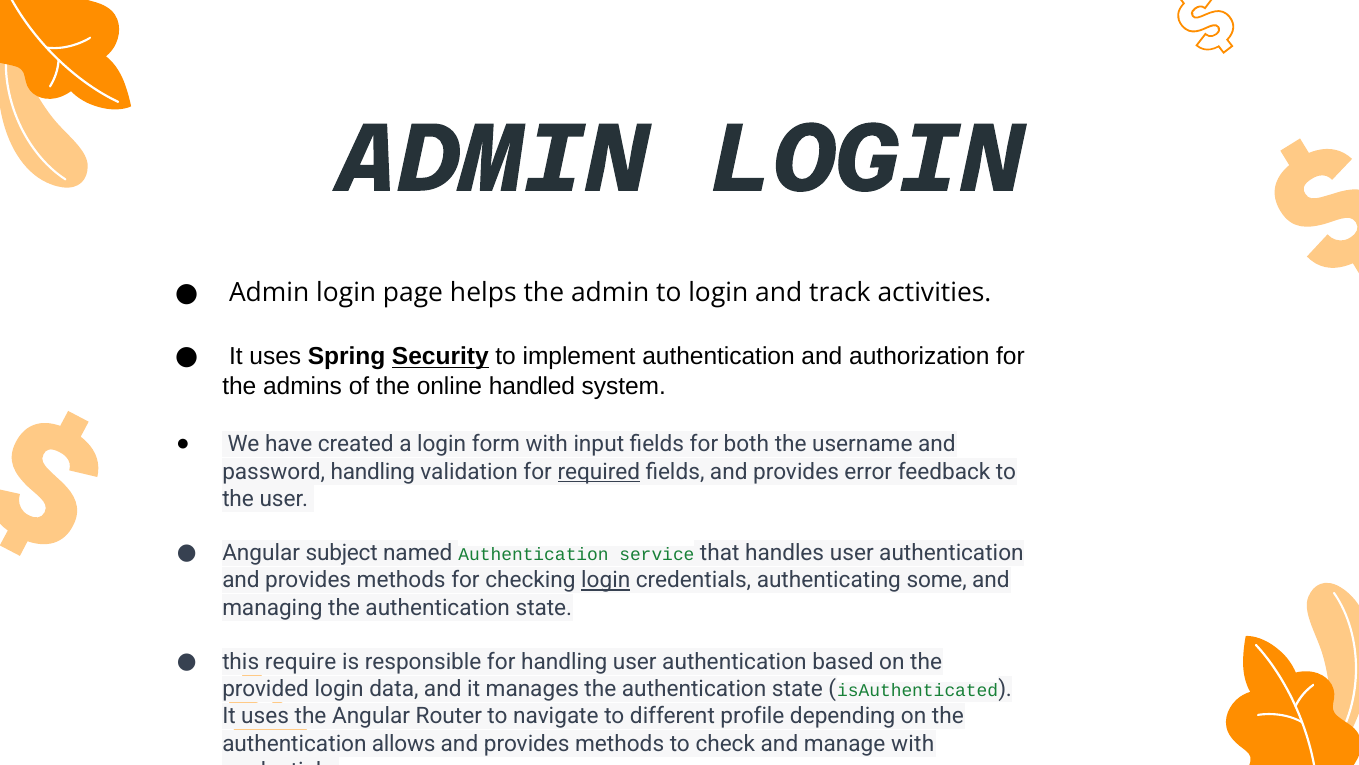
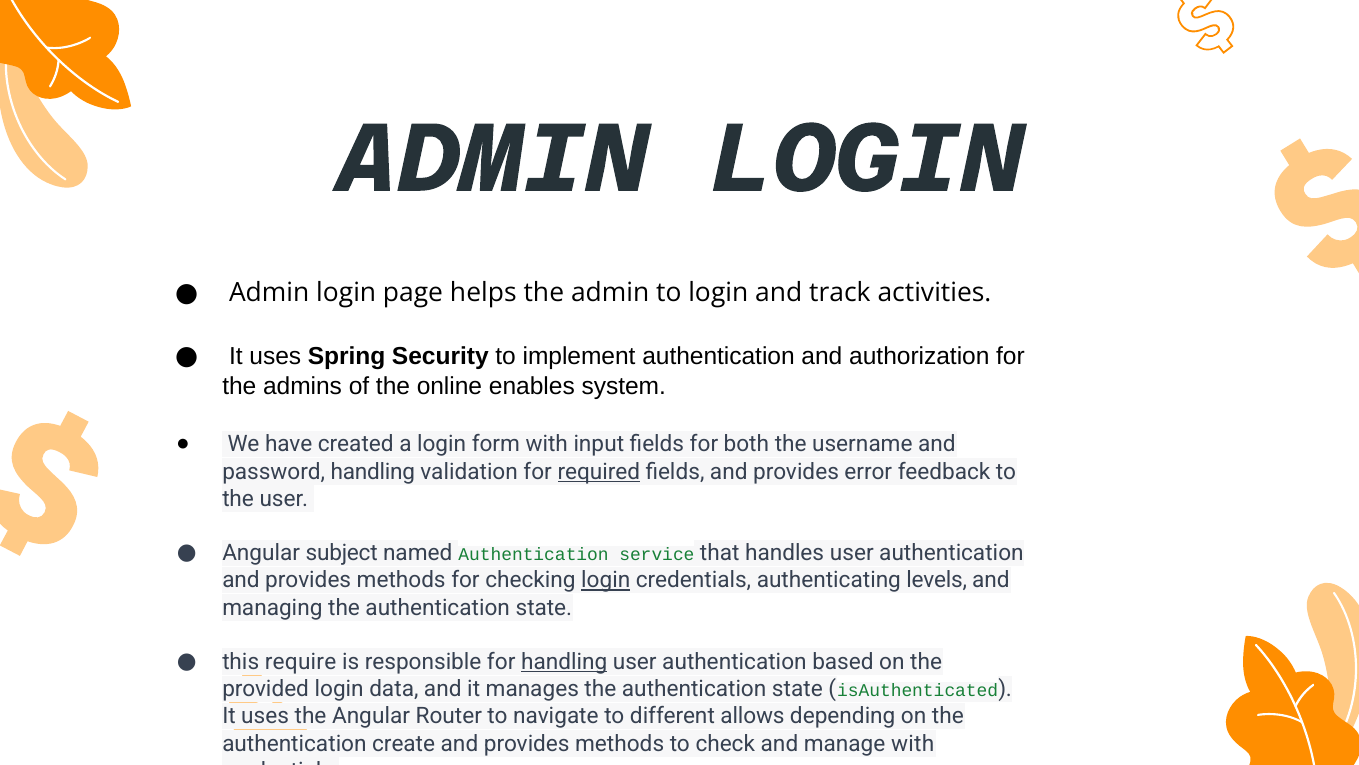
Security underline: present -> none (440, 357)
handled: handled -> enables (532, 386)
some: some -> levels (937, 580)
handling underline: none -> present (564, 661)
profile: profile -> allows (753, 716)
allows: allows -> create (404, 743)
